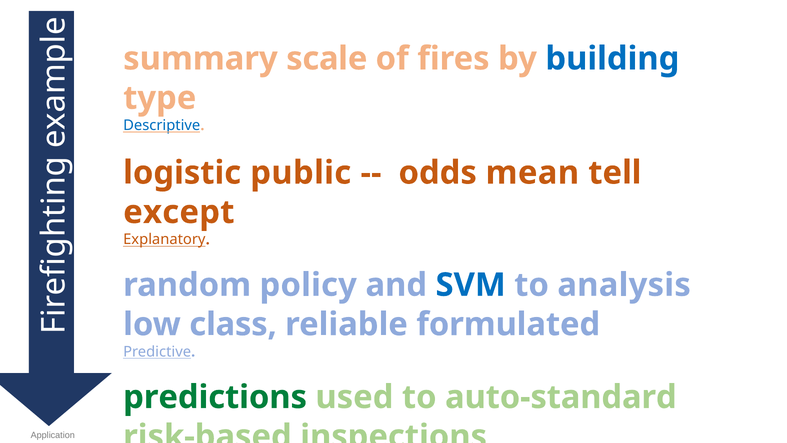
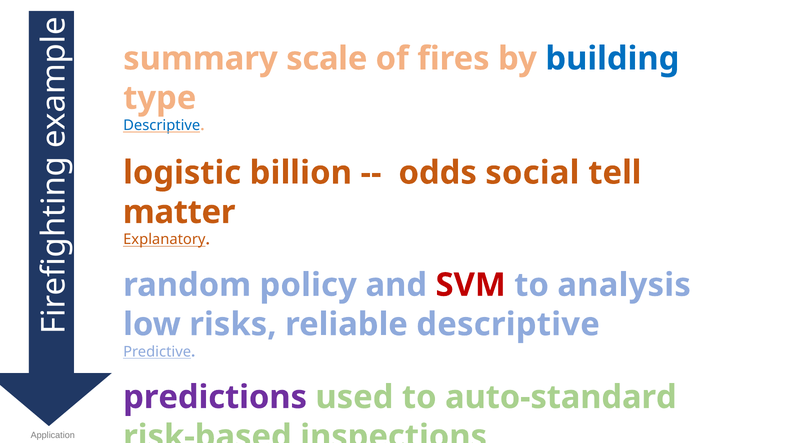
public: public -> billion (301, 173)
mean: mean -> social (532, 173)
except: except -> matter (179, 212)
SVM colour: blue -> red (471, 285)
class: class -> risks (233, 324)
reliable formulated: formulated -> descriptive (508, 324)
predictions colour: green -> purple (215, 397)
